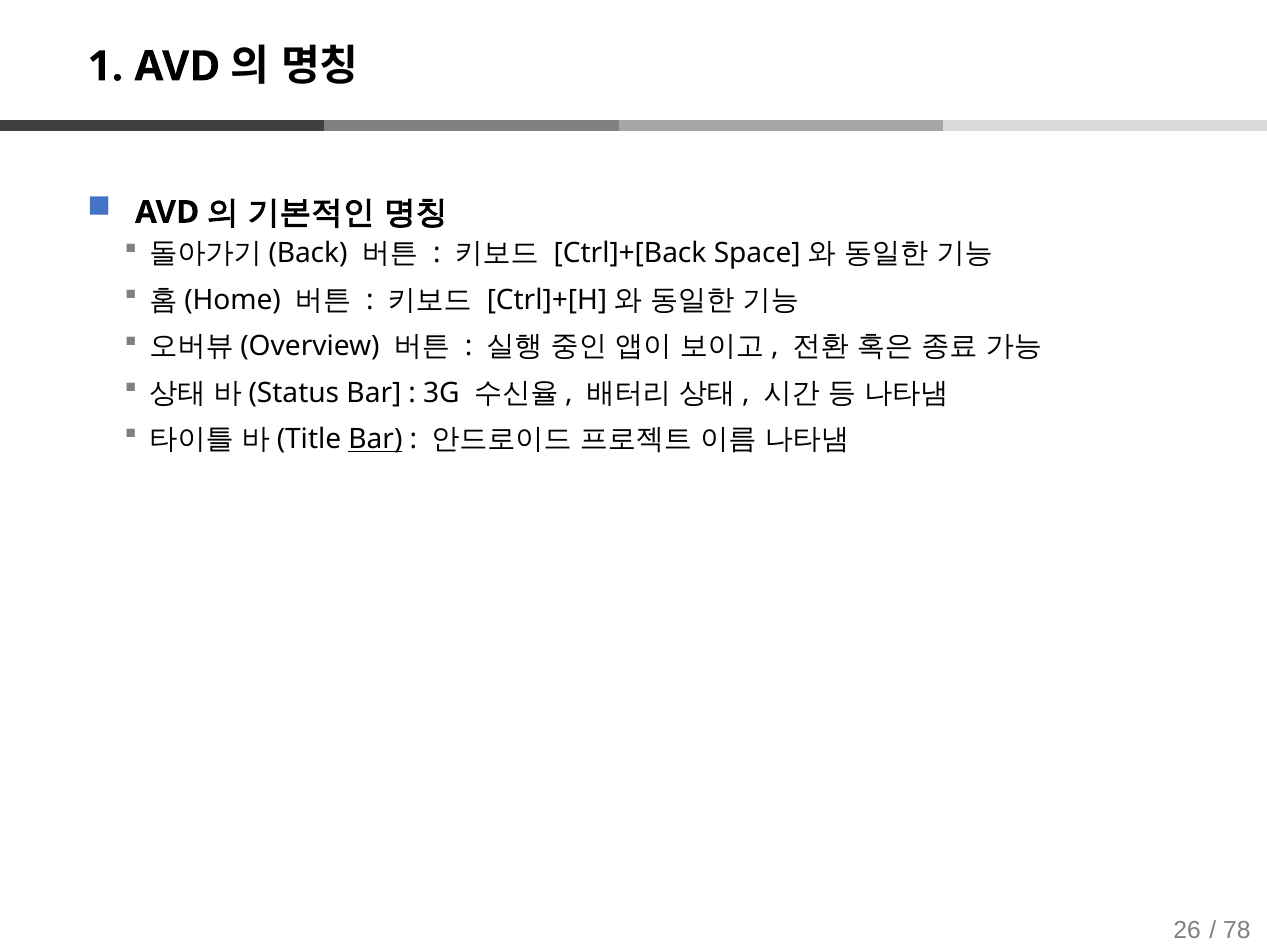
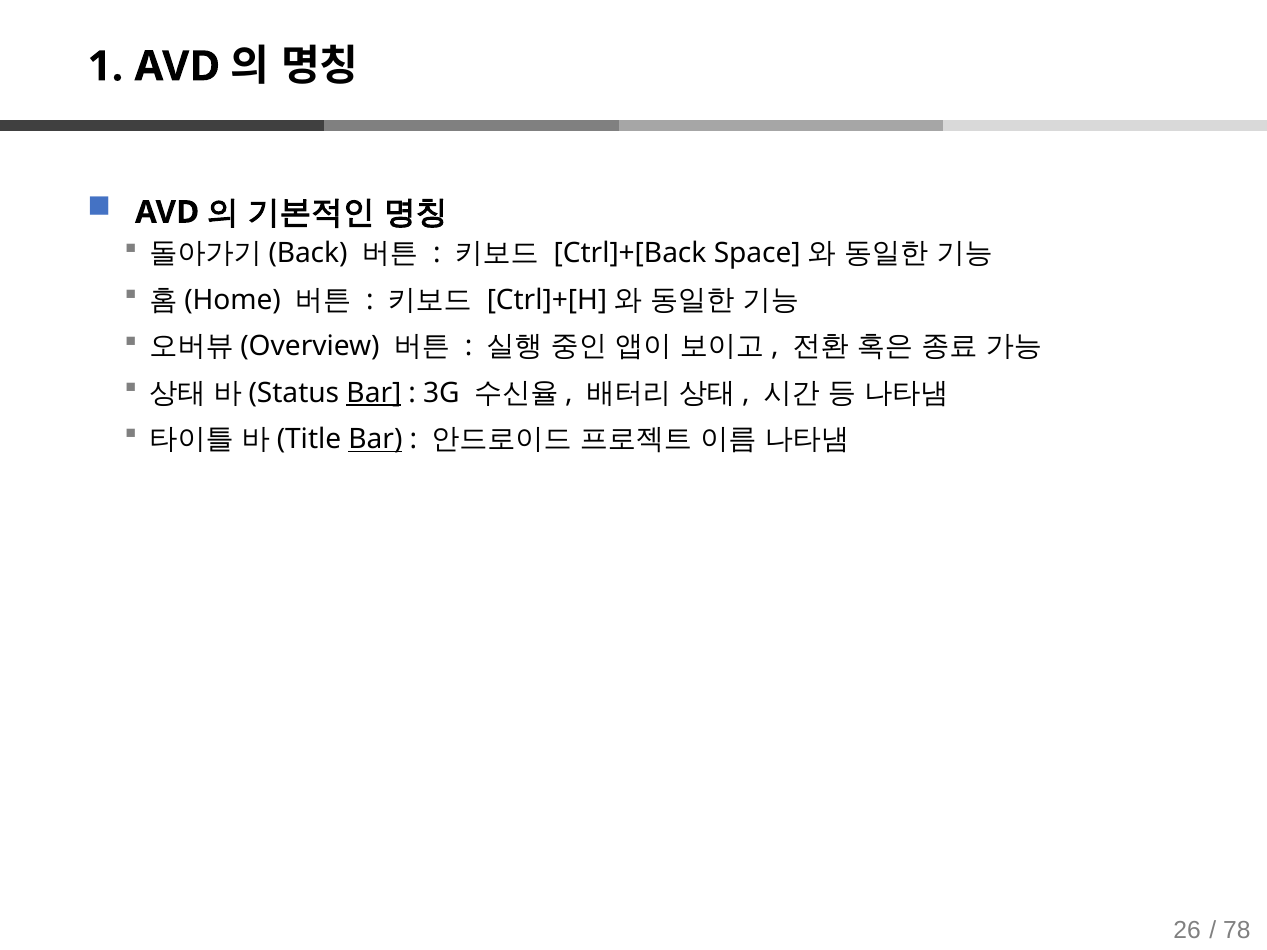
Bar underline: none -> present (374, 393)
